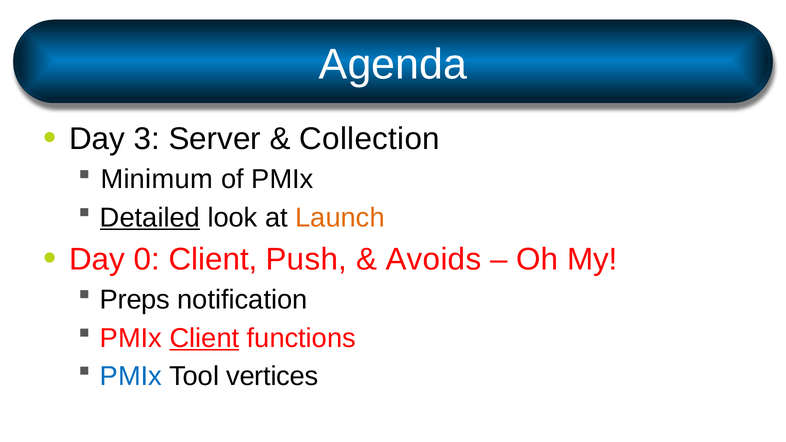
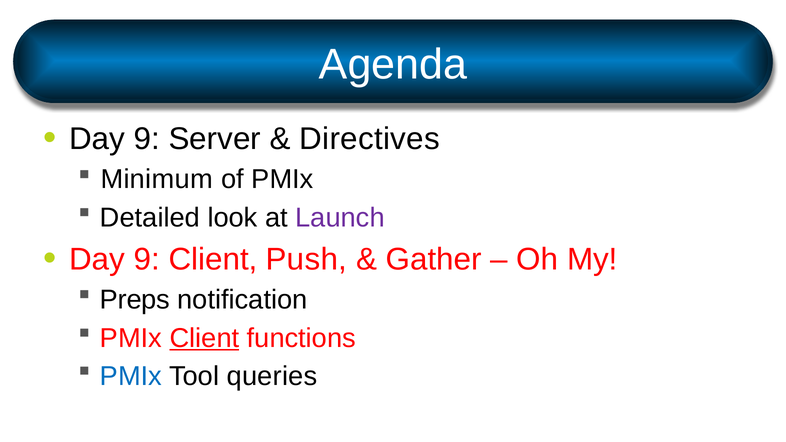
3: 3 -> 9 (147, 139)
Collection: Collection -> Directives (370, 139)
Detailed underline: present -> none (150, 218)
Launch colour: orange -> purple (340, 218)
0: 0 -> 9 (147, 260)
Avoids: Avoids -> Gather (434, 260)
vertices: vertices -> queries (272, 376)
